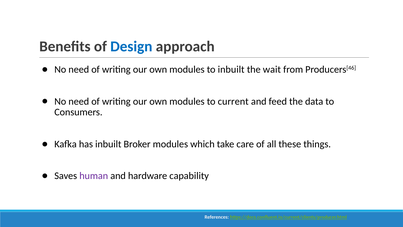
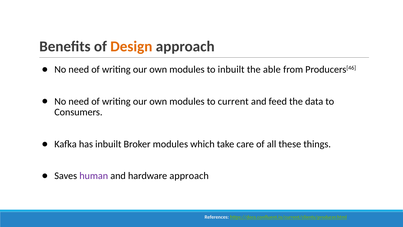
Design colour: blue -> orange (131, 46)
wait: wait -> able (272, 69)
hardware capability: capability -> approach (189, 176)
